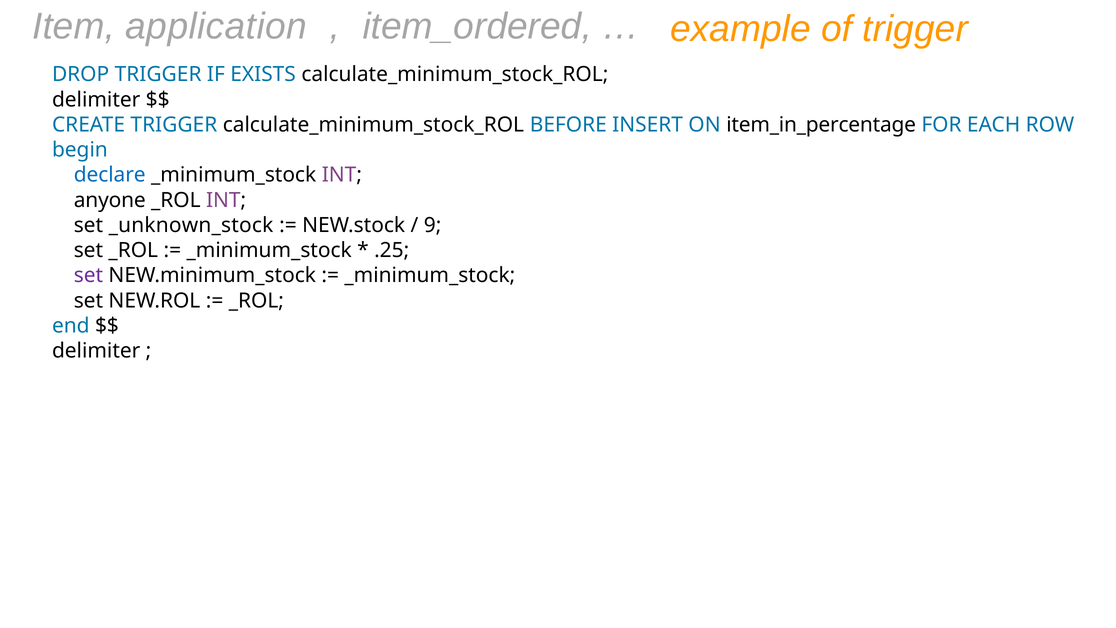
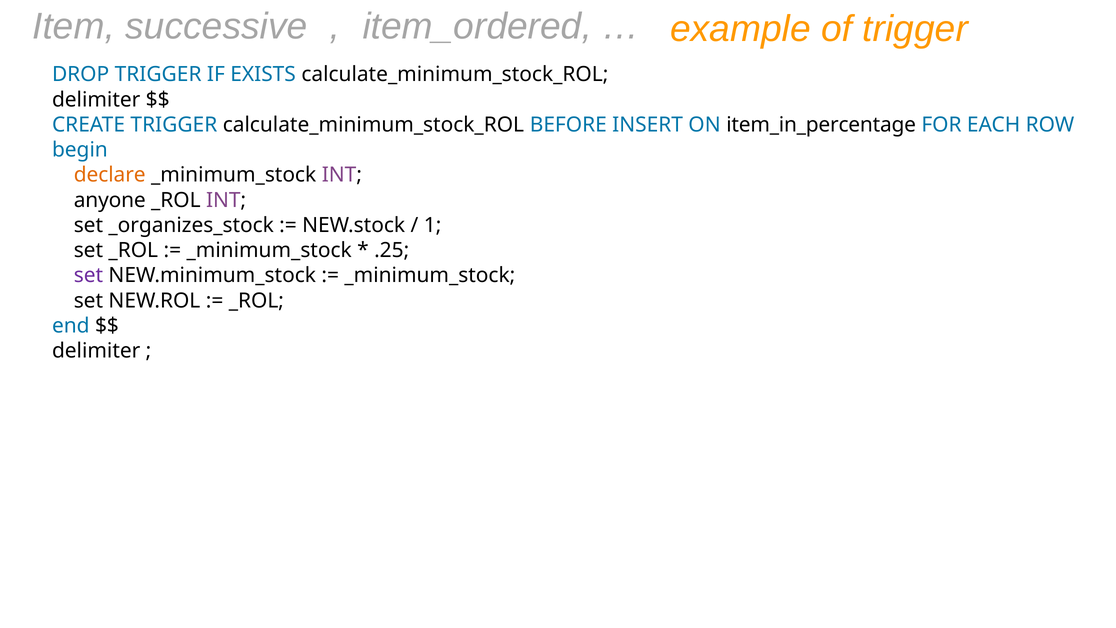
application: application -> successive (216, 27)
declare colour: blue -> orange (110, 175)
_unknown_stock: _unknown_stock -> _organizes_stock (191, 225)
9: 9 -> 1 (433, 225)
